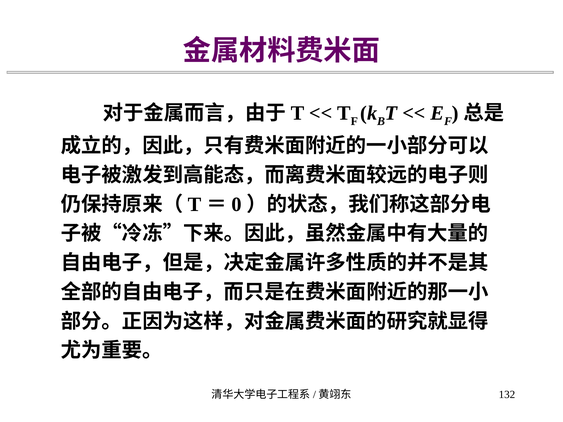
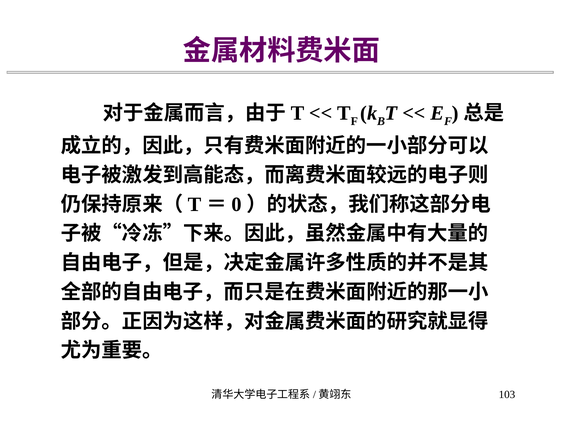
132: 132 -> 103 (507, 395)
